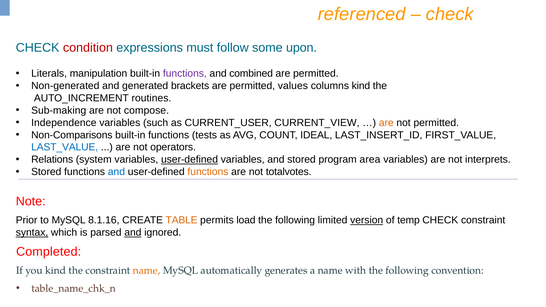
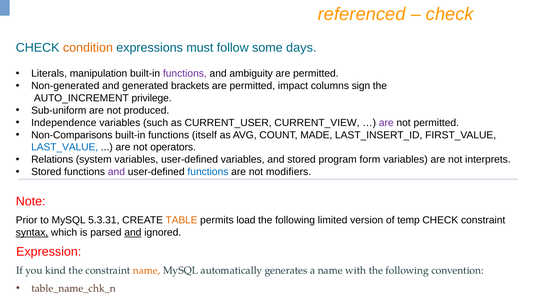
condition colour: red -> orange (88, 48)
upon: upon -> days (301, 48)
combined: combined -> ambiguity (251, 74)
values: values -> impact (293, 86)
columns kind: kind -> sign (361, 86)
routines: routines -> privilege (152, 98)
Sub-making: Sub-making -> Sub-uniform (59, 110)
compose: compose -> produced (147, 110)
are colour: orange -> purple (386, 123)
tests: tests -> itself (204, 135)
IDEAL: IDEAL -> MADE (316, 135)
user-defined underline: present -> none (190, 160)
area: area -> form (370, 160)
and colour: blue -> purple (116, 172)
functions colour: orange -> blue (208, 172)
totalvotes: totalvotes -> modifiers (289, 172)
8.1.16: 8.1.16 -> 5.3.31 (104, 220)
version underline: present -> none (367, 220)
Completed: Completed -> Expression (49, 252)
